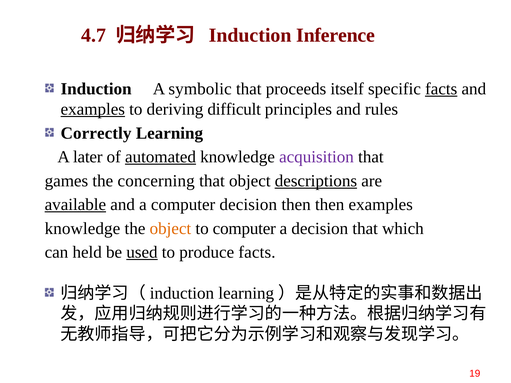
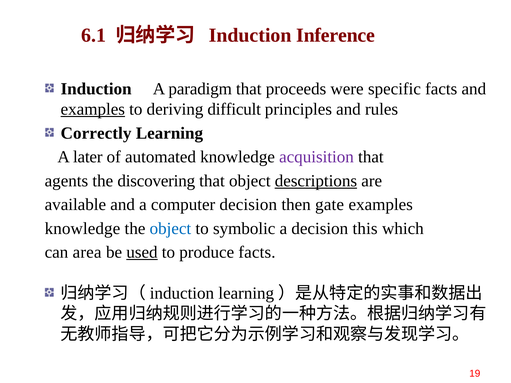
4.7: 4.7 -> 6.1 (94, 35)
symbolic: symbolic -> paradigm (200, 89)
itself: itself -> were (347, 89)
facts underline: present -> none (441, 89)
automated underline: present -> none (160, 157)
games: games -> agents (66, 181)
concerning: concerning -> discovering (156, 181)
available underline: present -> none (75, 205)
then then: then -> gate (330, 205)
object colour: orange -> blue (170, 229)
to computer: computer -> symbolic (244, 229)
decision that: that -> this (365, 229)
held: held -> area (87, 252)
